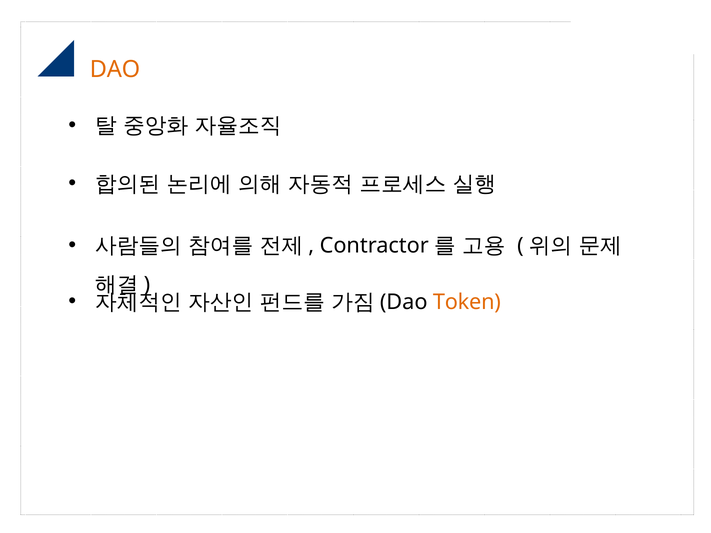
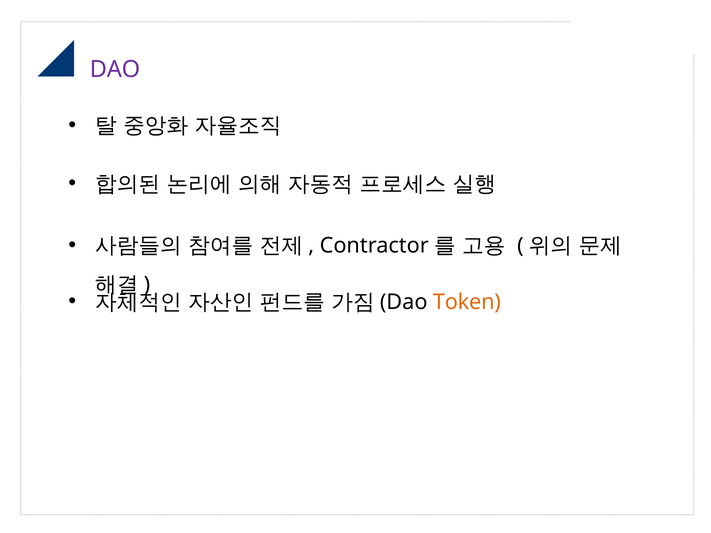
DAO colour: orange -> purple (115, 69)
